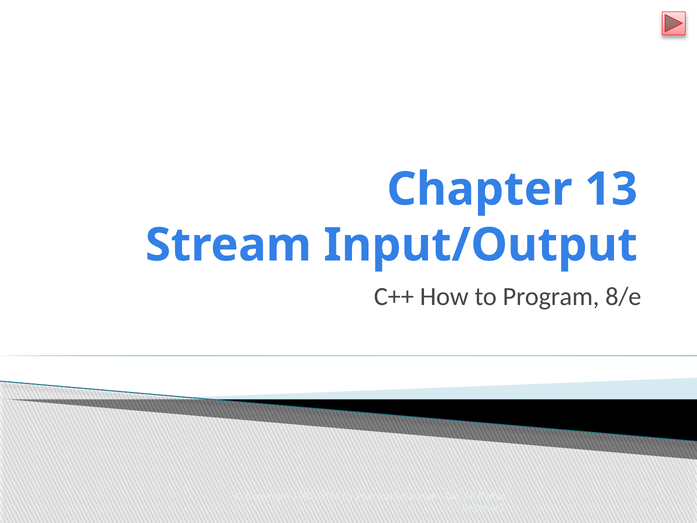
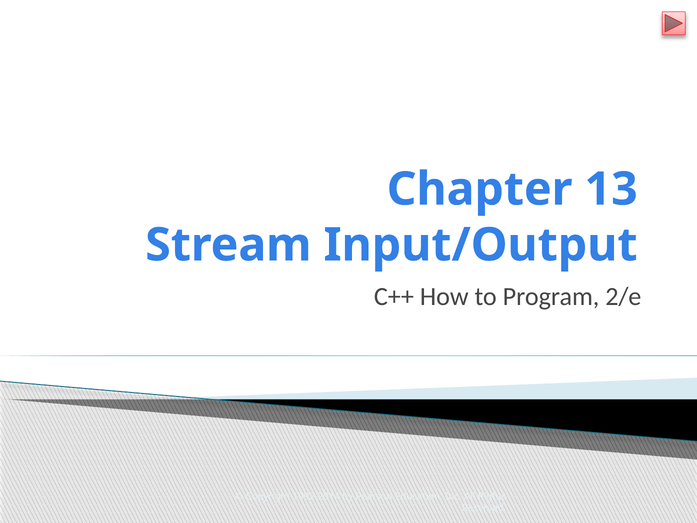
8/e: 8/e -> 2/e (623, 296)
